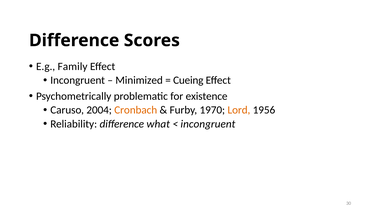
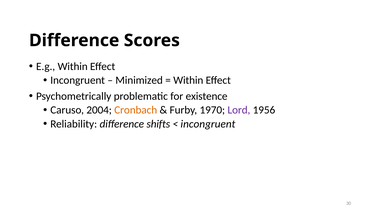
E.g Family: Family -> Within (73, 67)
Cueing: Cueing -> Within (188, 81)
Lord colour: orange -> purple (239, 110)
what: what -> shifts (158, 124)
